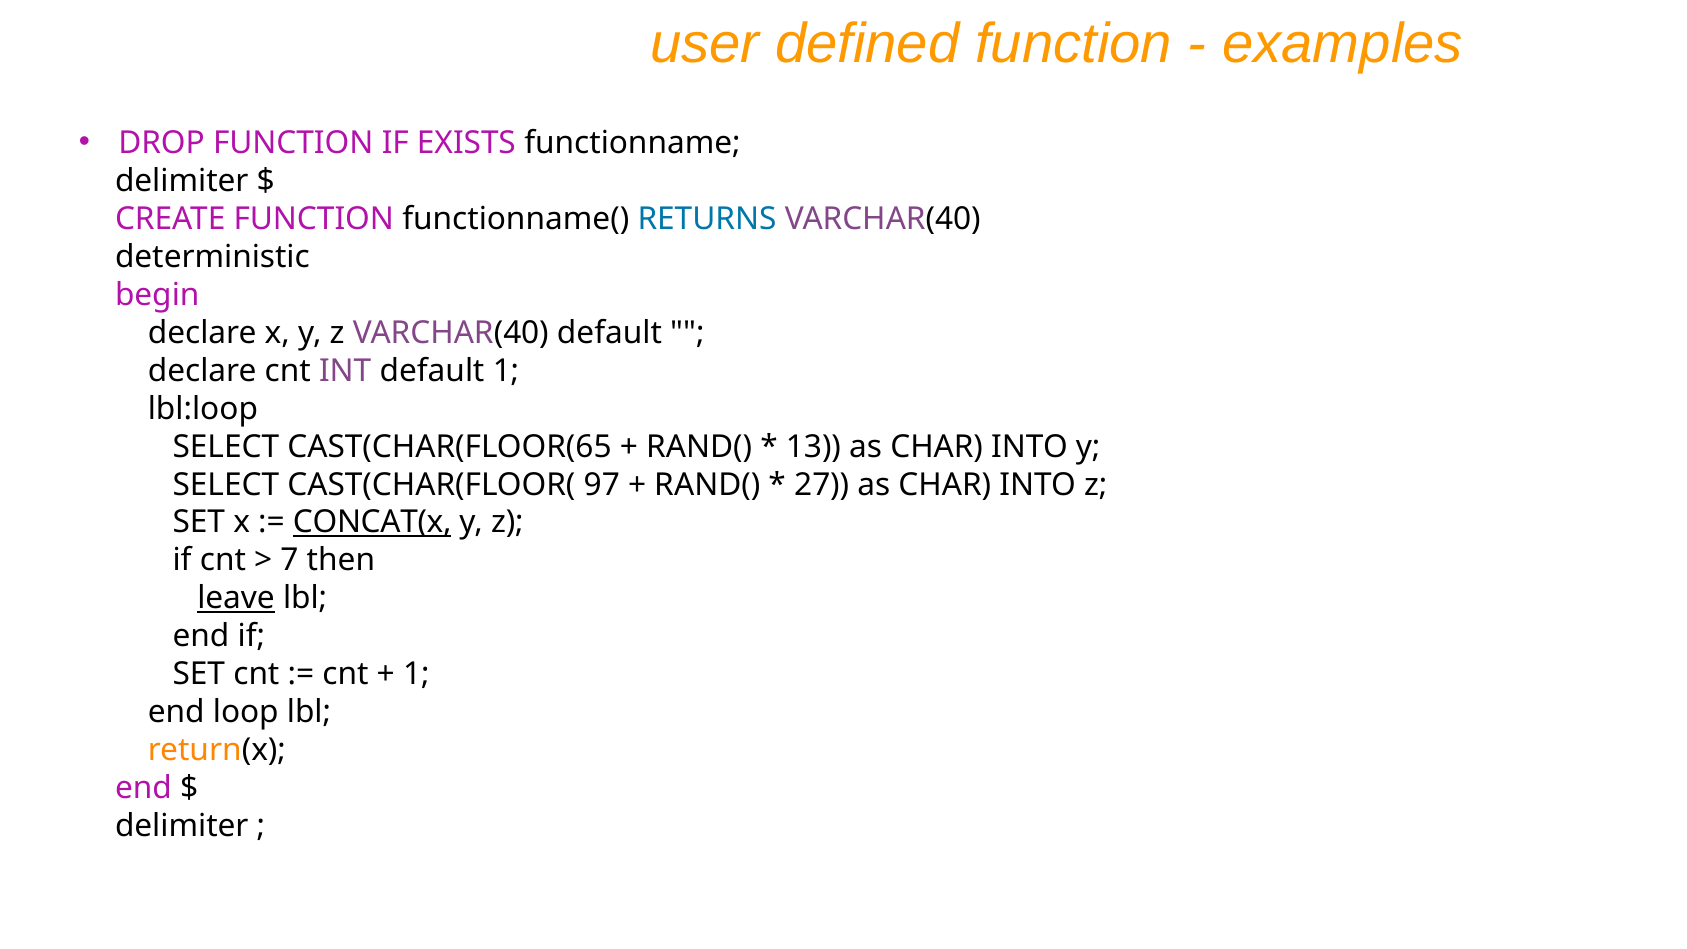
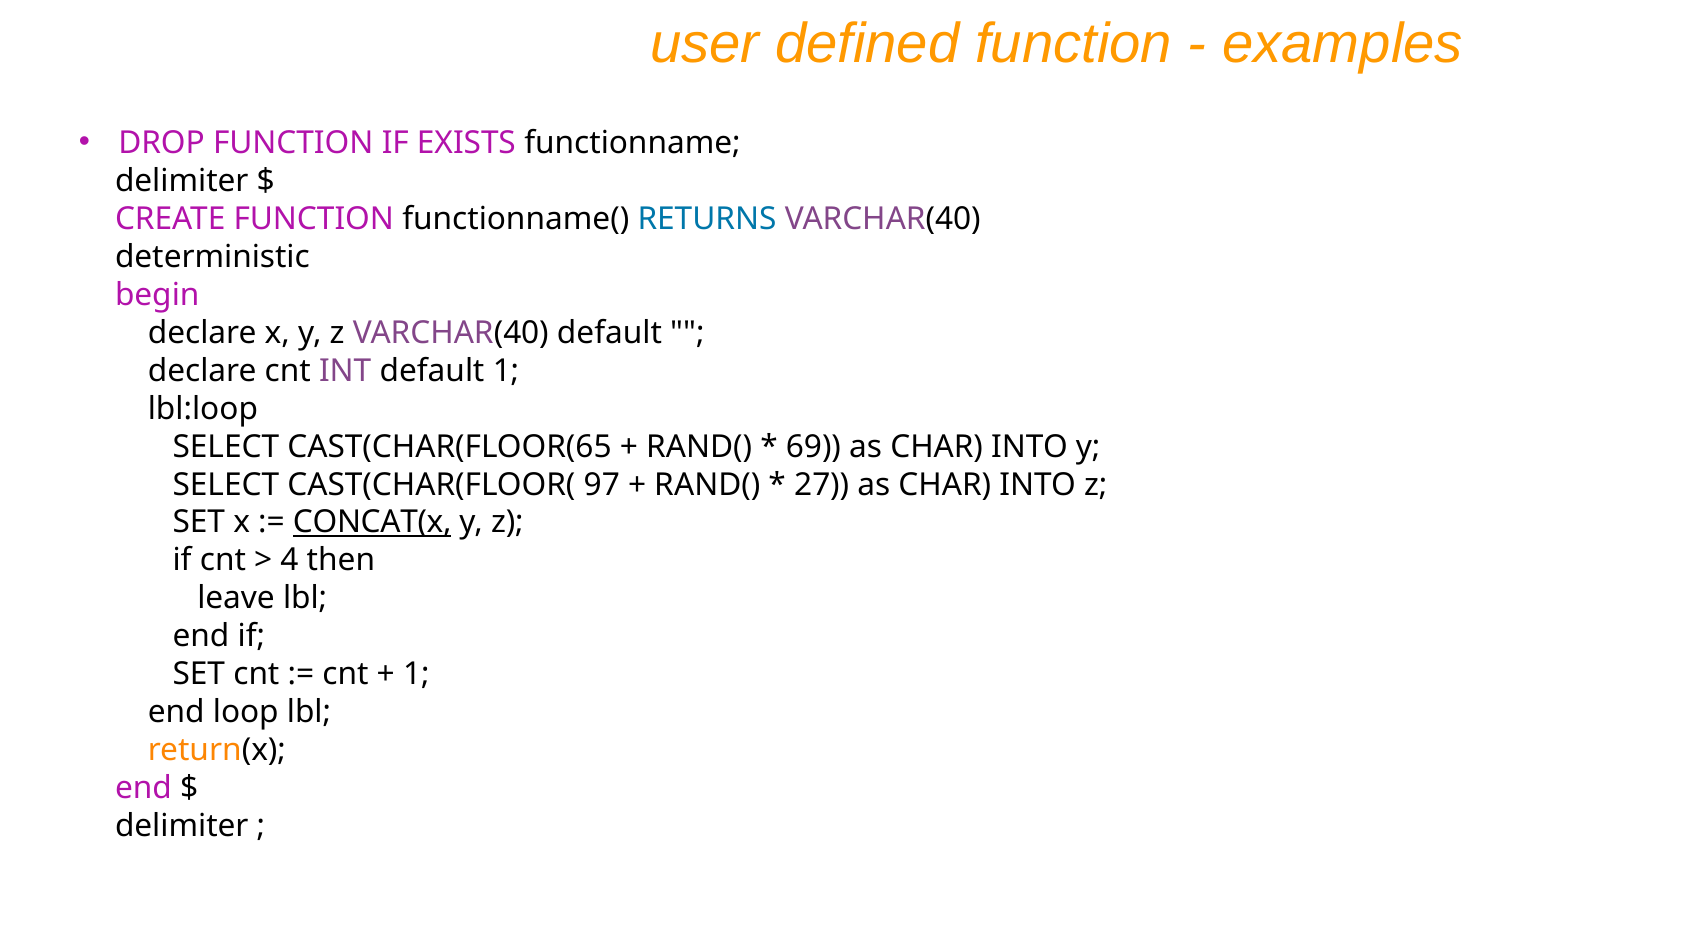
13: 13 -> 69 (813, 447)
7: 7 -> 4 (289, 560)
leave underline: present -> none (236, 598)
